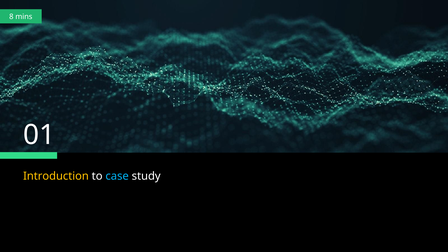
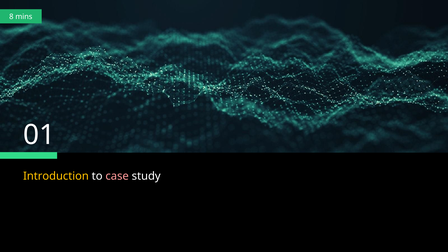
case colour: light blue -> pink (117, 176)
